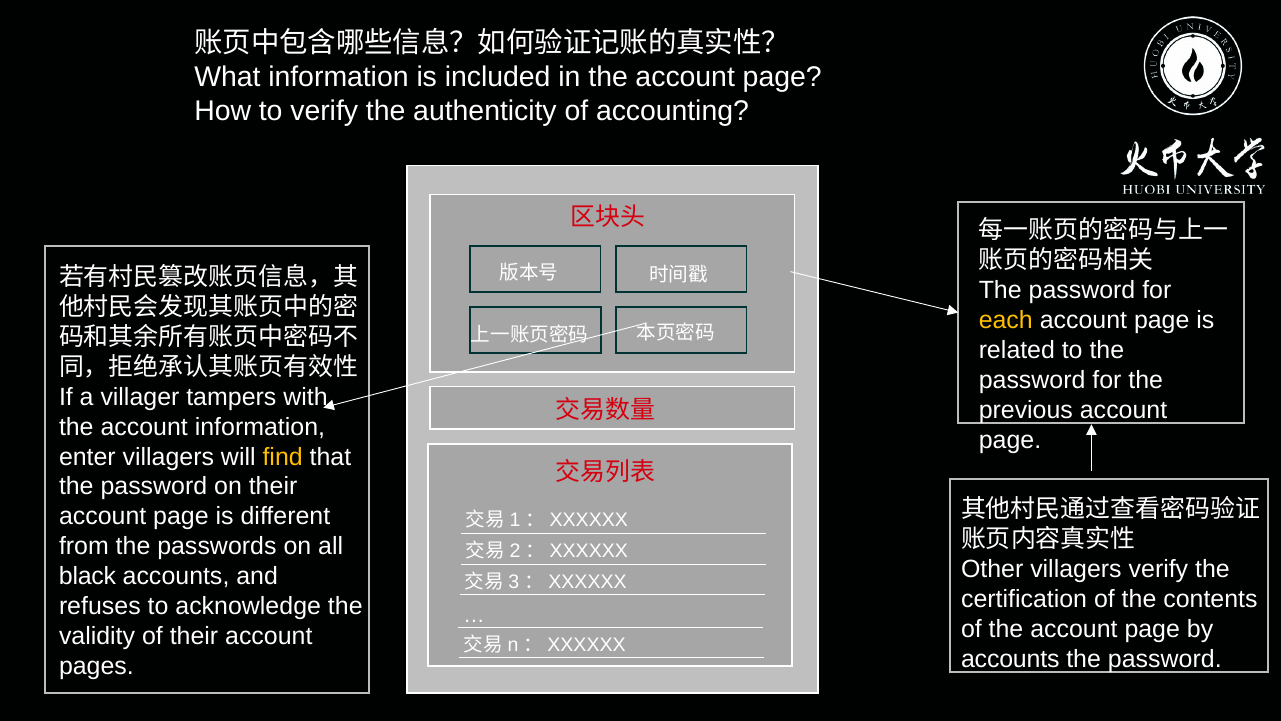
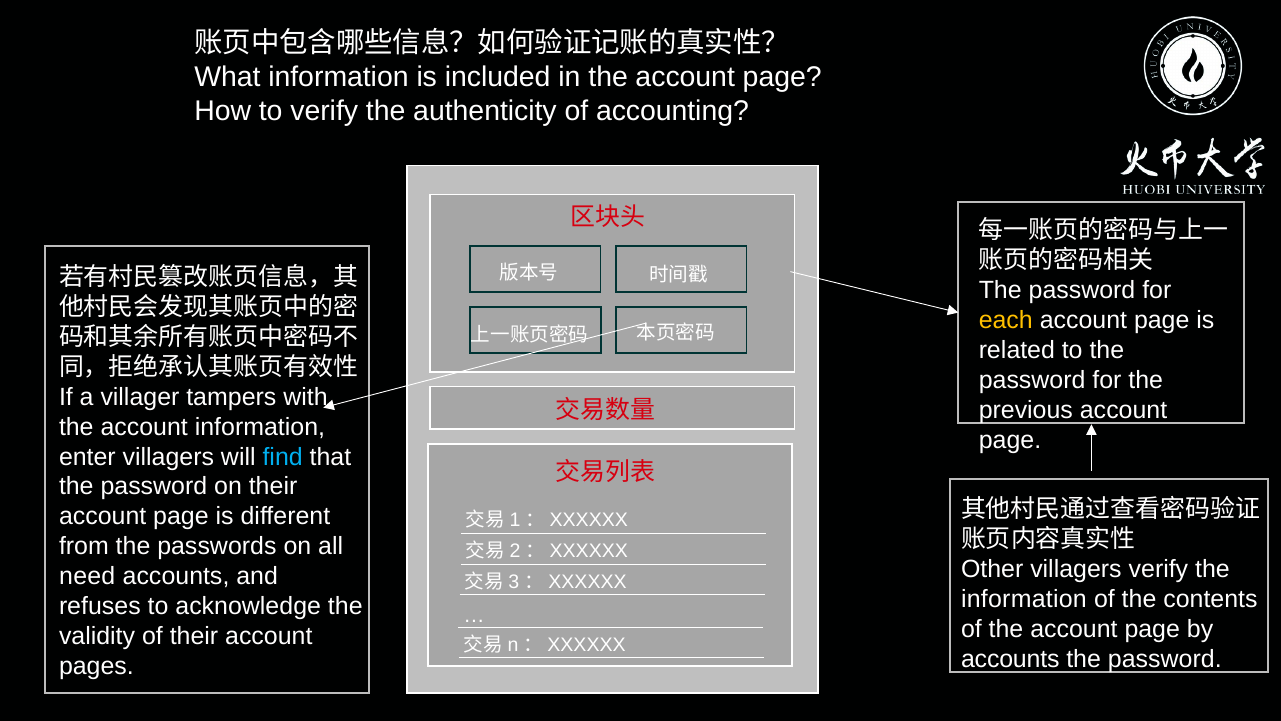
find colour: yellow -> light blue (283, 457)
black: black -> need (87, 576)
certification: certification -> information (1024, 599)
